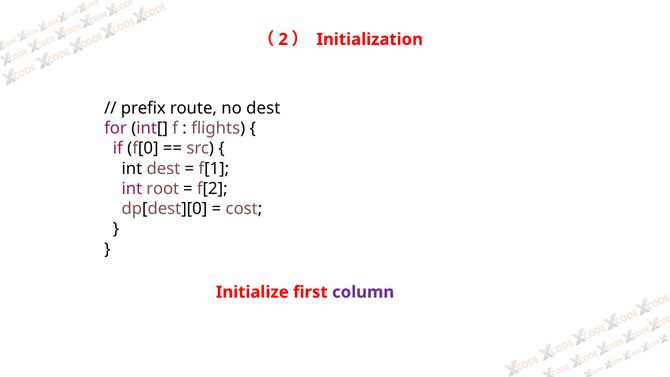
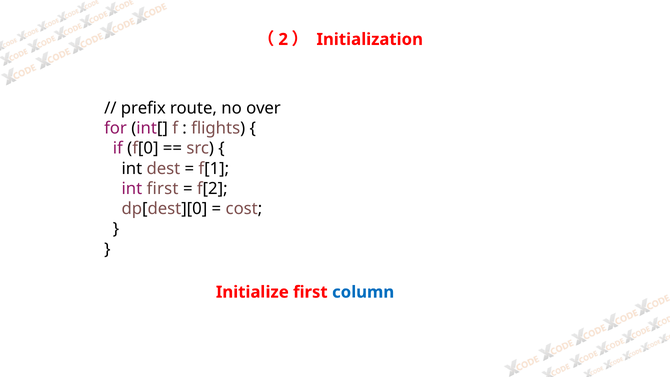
no dest: dest -> over (263, 108)
int root: root -> first (163, 189)
column colour: purple -> blue (363, 292)
